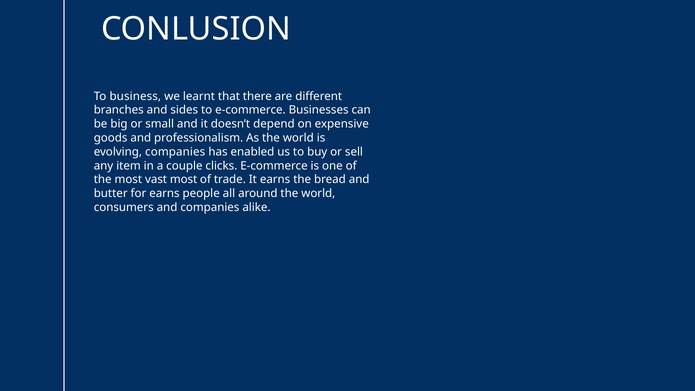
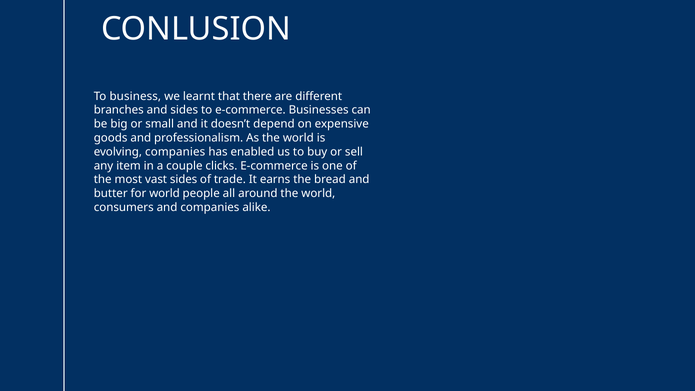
vast most: most -> sides (184, 180)
for earns: earns -> world (165, 194)
